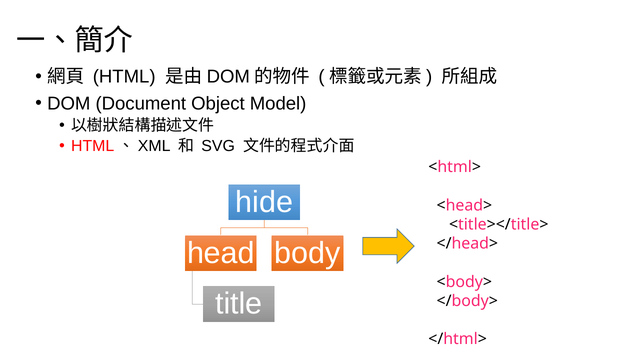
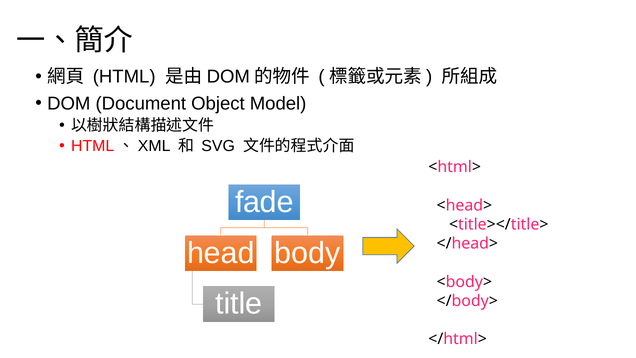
hide: hide -> fade (264, 202)
